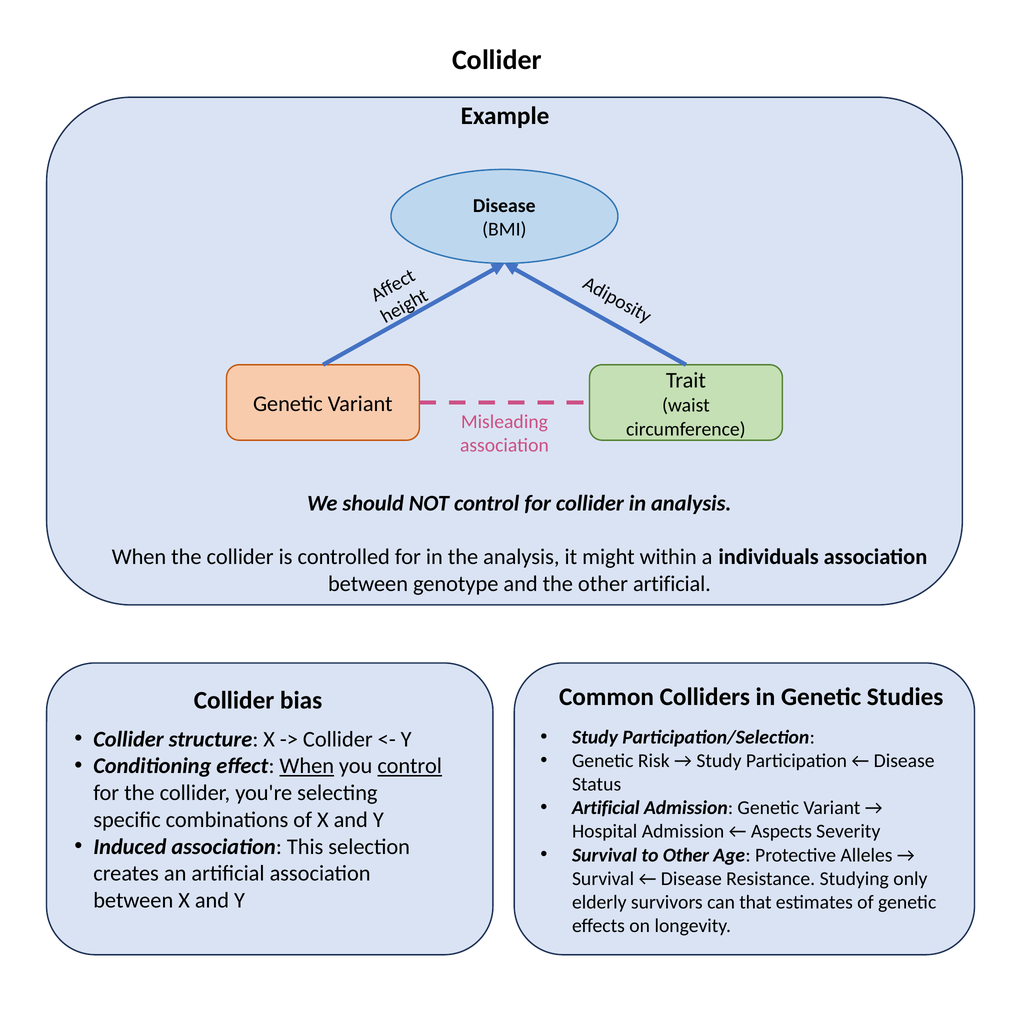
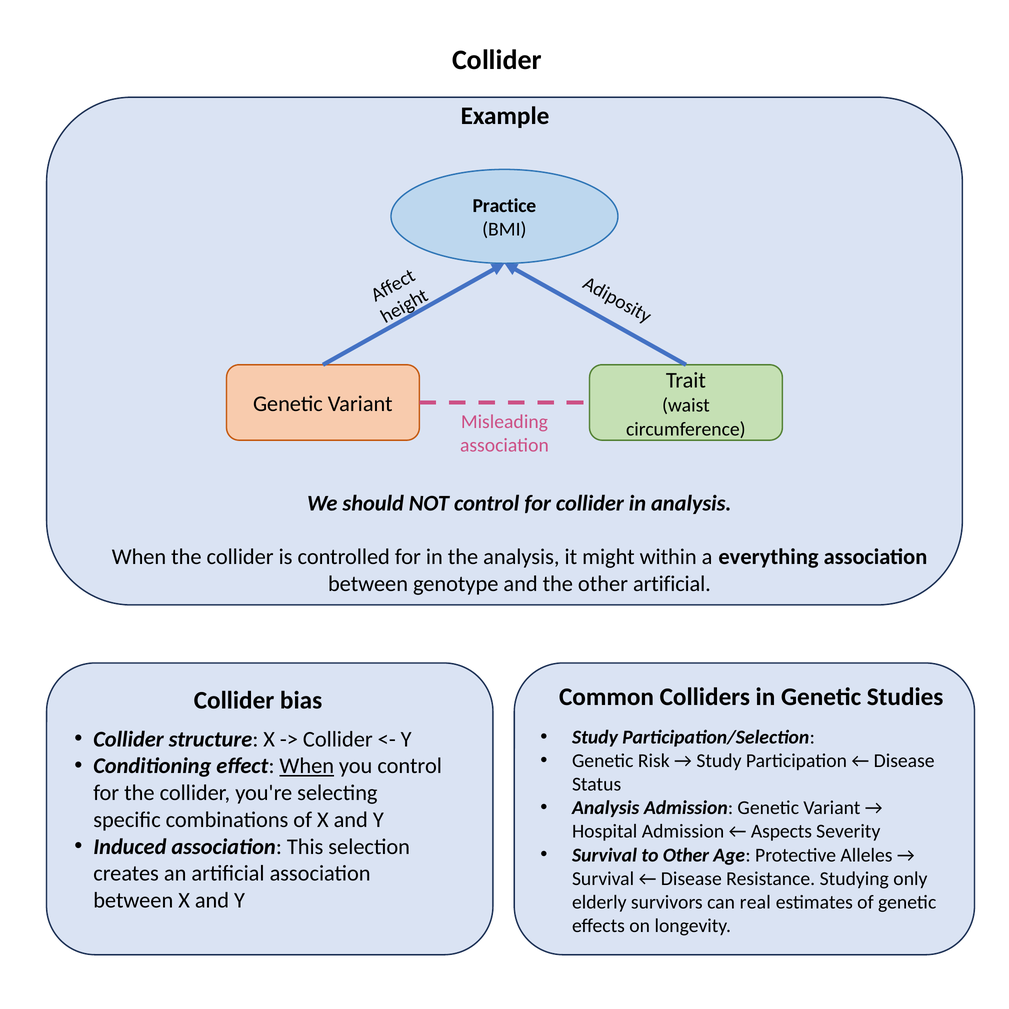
Disease: Disease -> Practice (504, 206)
individuals: individuals -> everything (768, 557)
control underline: present -> none (410, 766)
Artificial: Artificial -> Analysis (606, 808)
that: that -> real (755, 902)
